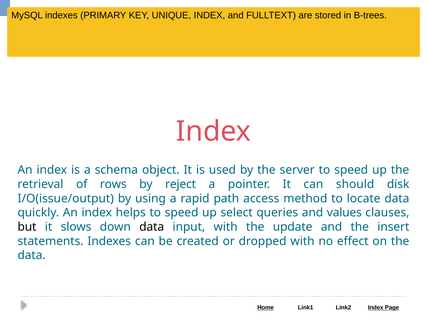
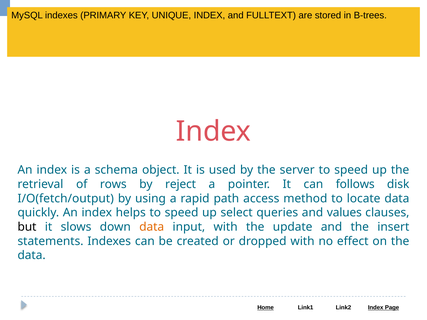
should: should -> follows (355, 184)
I/O(issue/output: I/O(issue/output -> I/O(fetch/output (66, 199)
data colour: black -> orange (152, 227)
